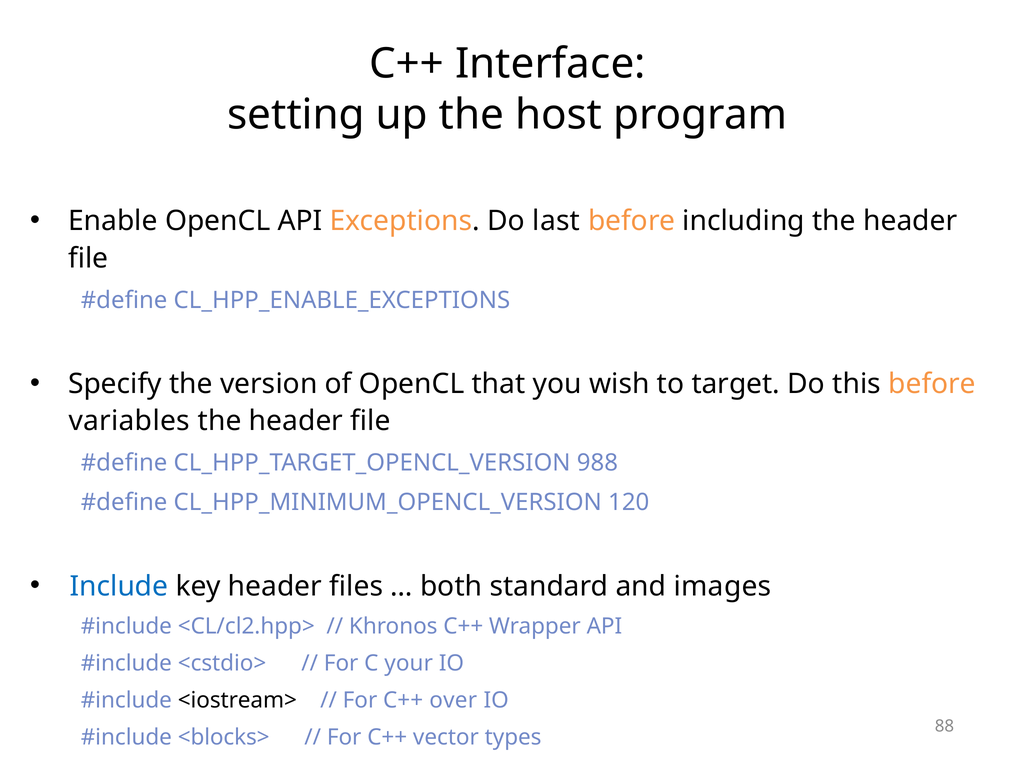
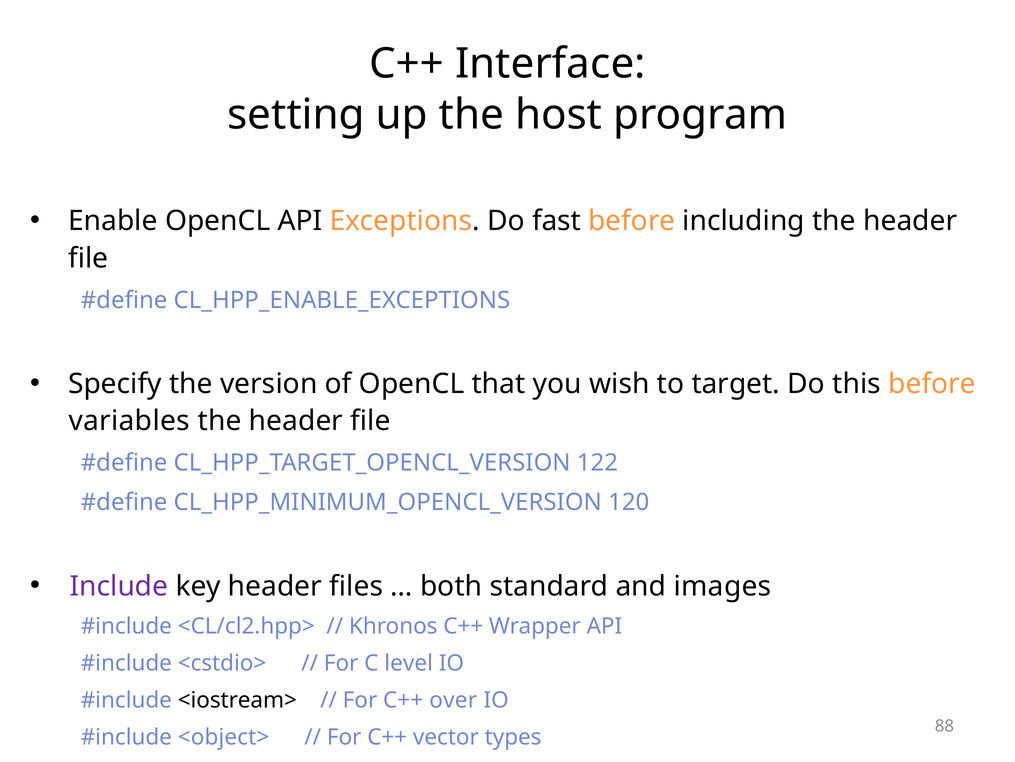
last: last -> fast (557, 221)
988: 988 -> 122 (597, 463)
Include colour: blue -> purple (119, 586)
your: your -> level (409, 663)
<blocks>: <blocks> -> <object> (224, 737)
